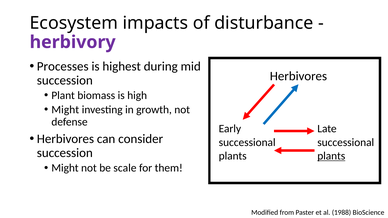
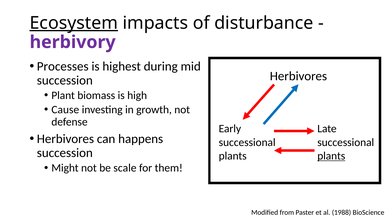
Ecosystem underline: none -> present (74, 23)
Might: Might -> Cause (65, 110)
consider: consider -> happens (141, 139)
